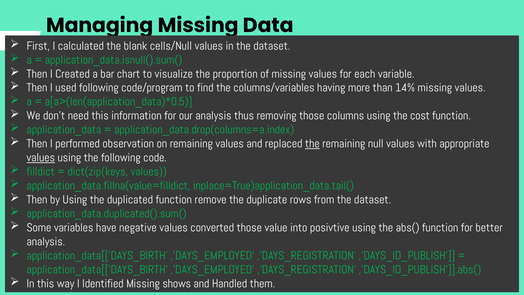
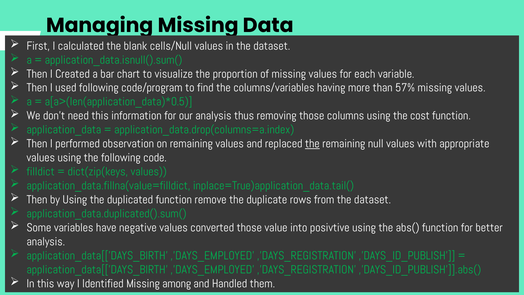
14%: 14% -> 57% (405, 88)
values underline: present -> none (41, 158)
shows: shows -> among (177, 283)
